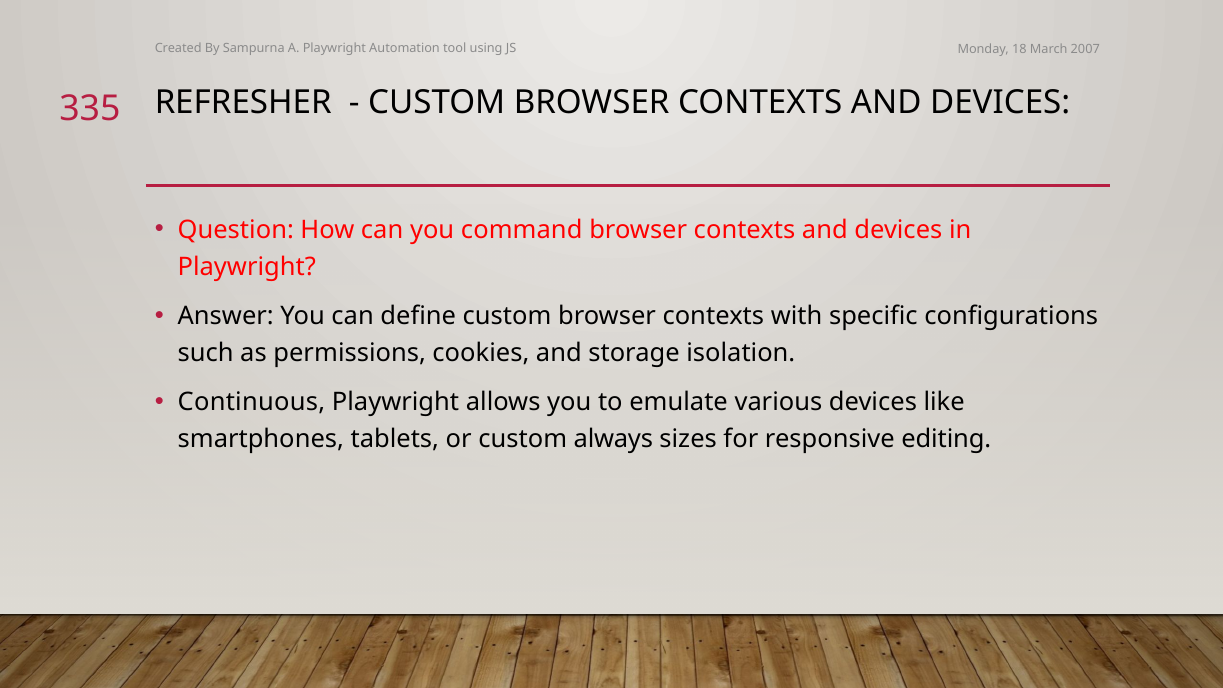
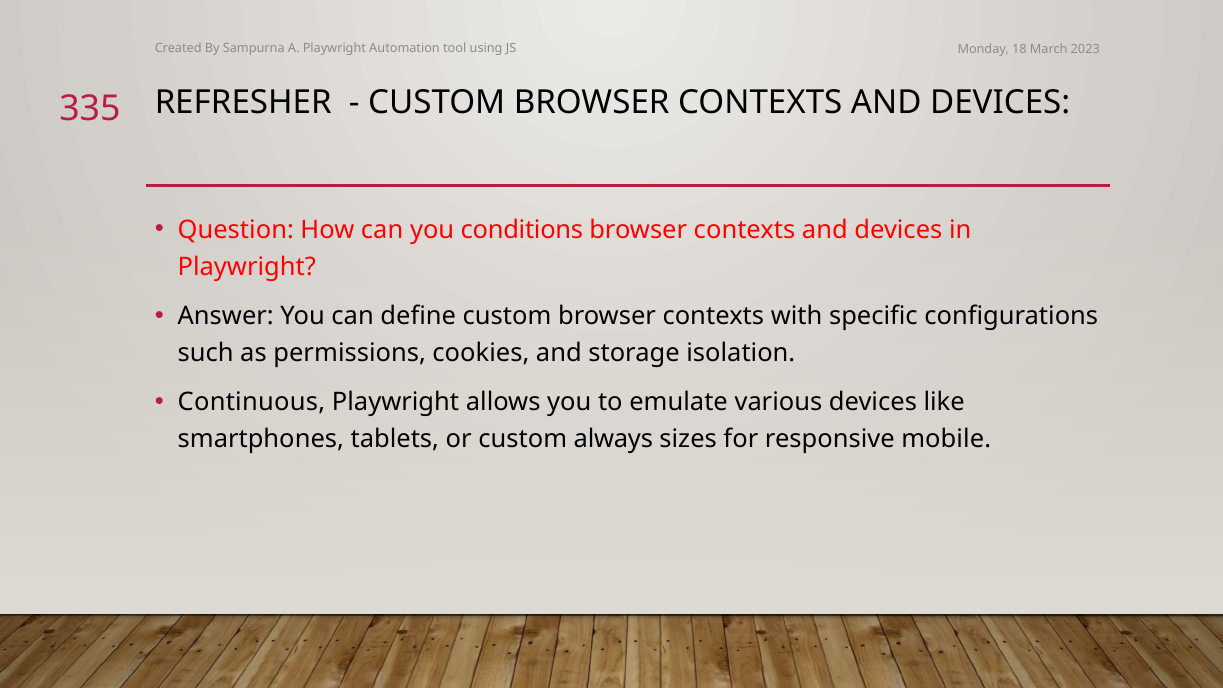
2007: 2007 -> 2023 (1085, 50)
command: command -> conditions (522, 230)
editing: editing -> mobile (946, 439)
